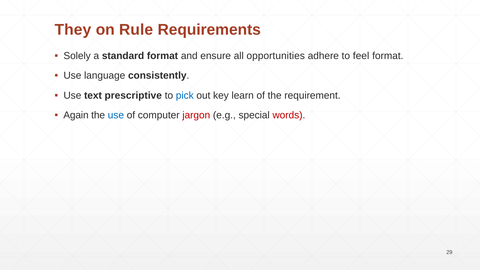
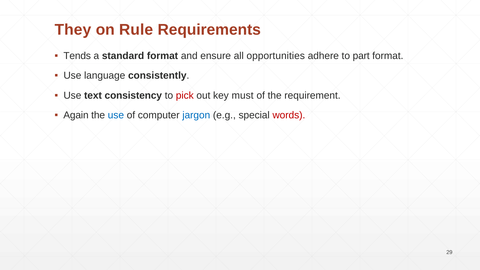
Solely: Solely -> Tends (77, 56)
feel: feel -> part (361, 56)
prescriptive: prescriptive -> consistency (133, 95)
pick colour: blue -> red (185, 95)
learn: learn -> must (243, 95)
jargon colour: red -> blue (196, 115)
